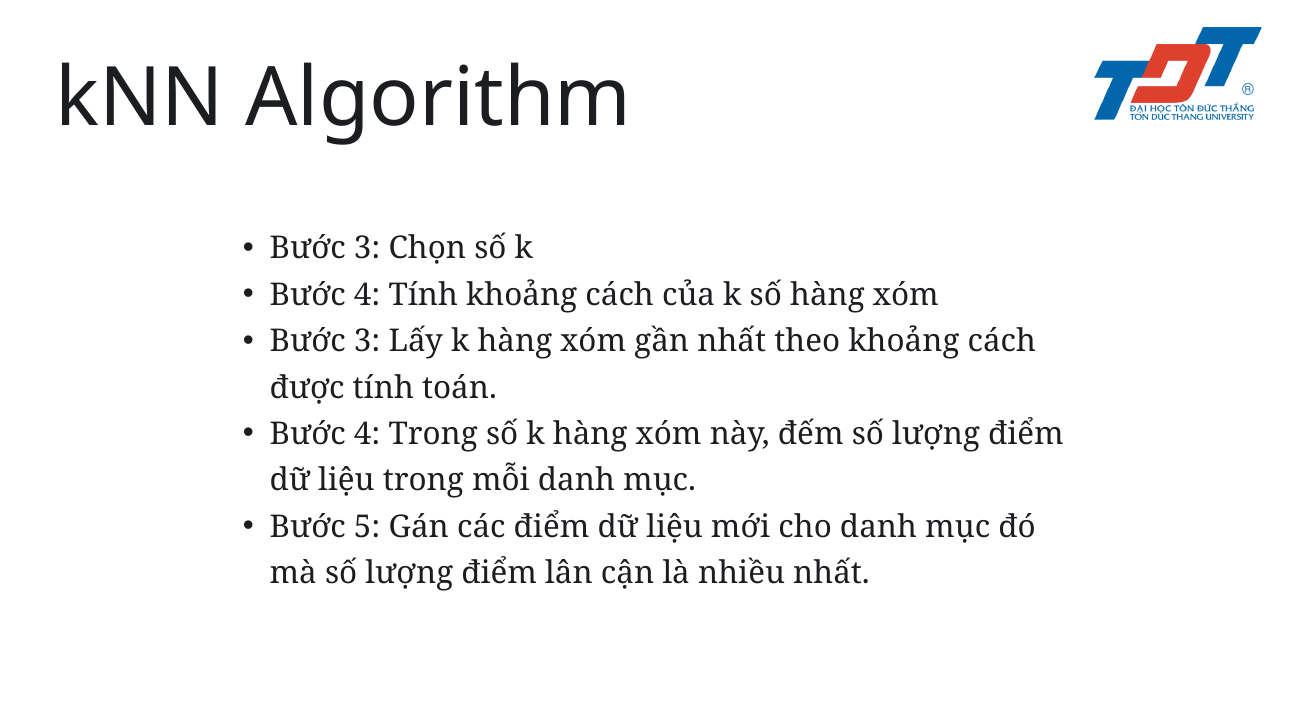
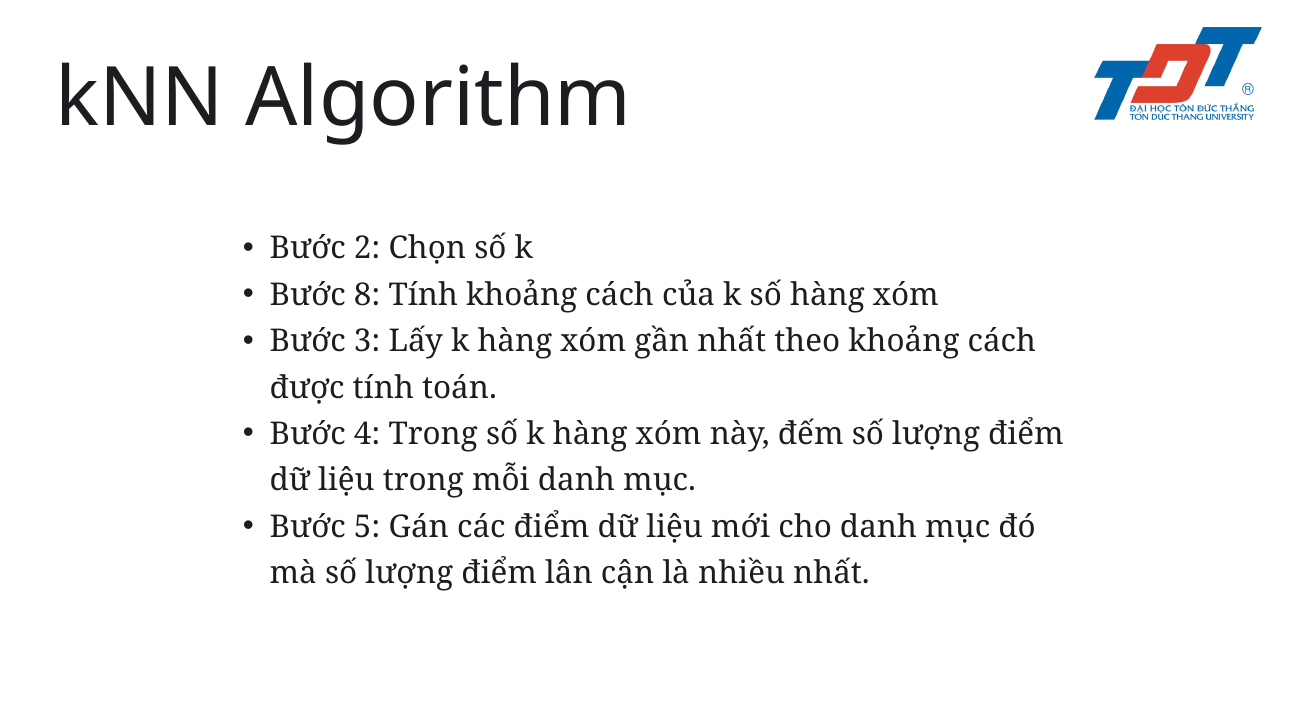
3: 3 -> 2 (367, 249)
4: 4 -> 8 (367, 295)
